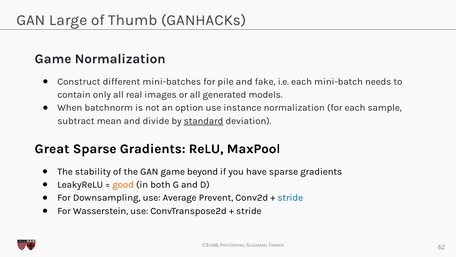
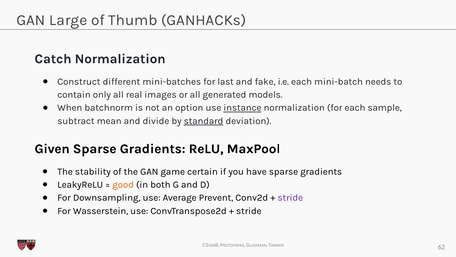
Game: Game -> Catch (53, 59)
pile: pile -> last (226, 81)
instance underline: none -> present (242, 108)
Great: Great -> Given (52, 148)
beyond: beyond -> certain (203, 171)
stride colour: blue -> purple (290, 197)
